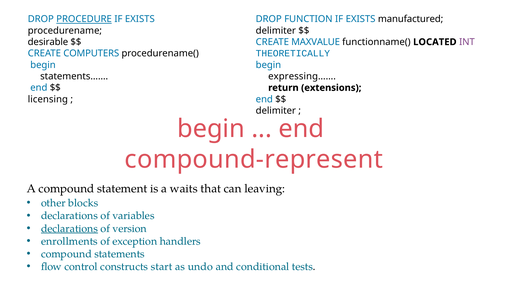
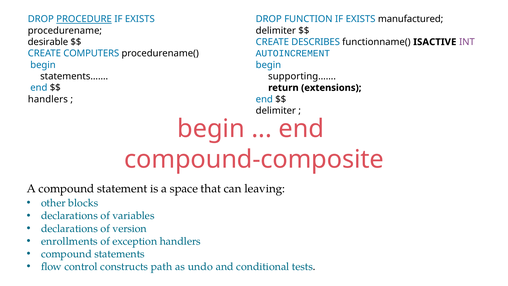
MAXVALUE: MAXVALUE -> DESCRIBES (316, 42)
LOCATED: LOCATED -> ISACTIVE (435, 42)
THEORETICALLY: THEORETICALLY -> AUTOINCREMENT (293, 53)
expressing……: expressing…… -> supporting…… (302, 76)
licensing: licensing -> handlers (48, 99)
compound-represent: compound-represent -> compound-composite (254, 159)
waits: waits -> space (184, 188)
declarations underline: present -> none (69, 228)
start: start -> path (162, 266)
